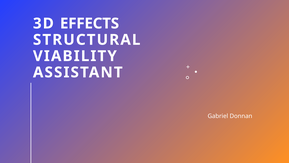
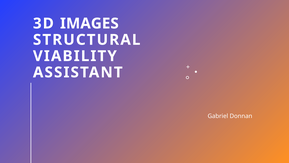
EFFECTS: EFFECTS -> IMAGES (89, 23)
